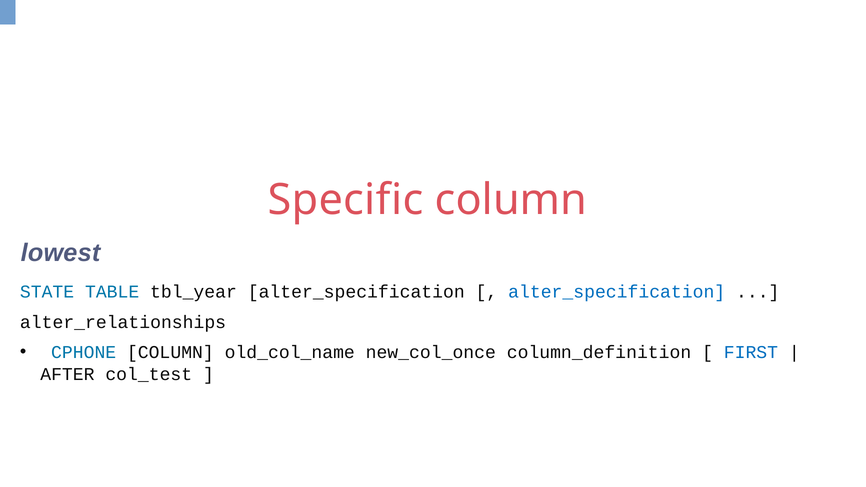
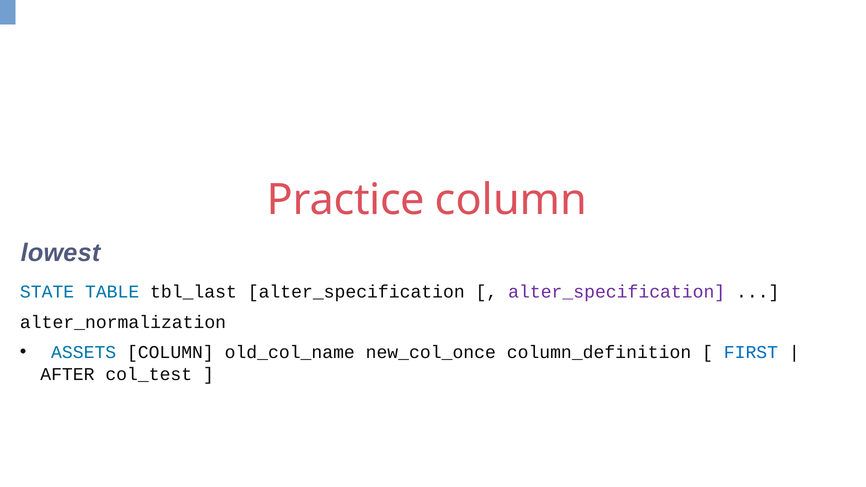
Specific: Specific -> Practice (346, 200)
tbl_year: tbl_year -> tbl_last (193, 292)
alter_specification colour: blue -> purple (617, 292)
alter_relationships: alter_relationships -> alter_normalization (123, 322)
CPHONE: CPHONE -> ASSETS (84, 353)
